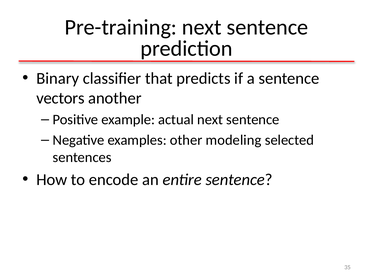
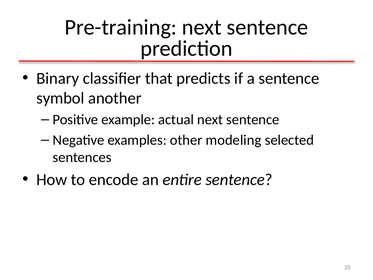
vectors: vectors -> symbol (60, 98)
